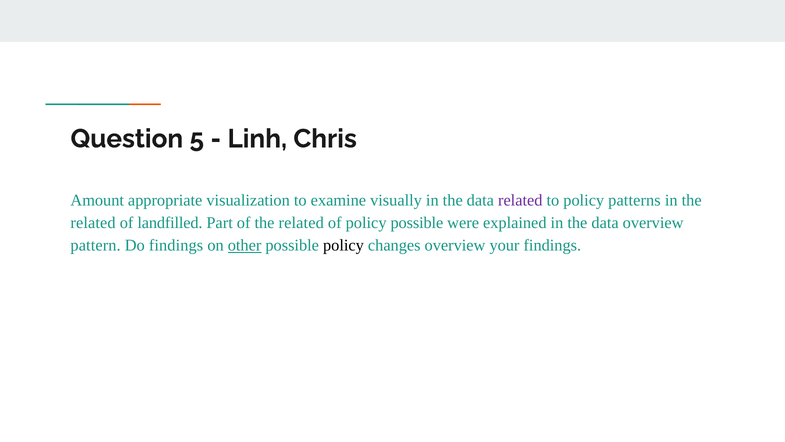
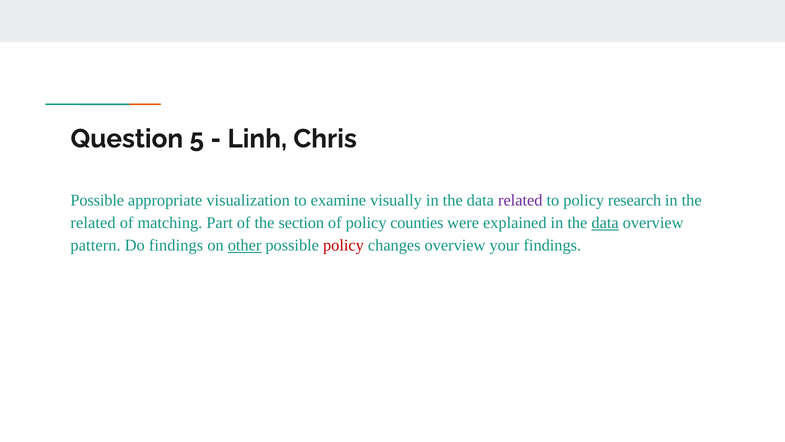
Amount: Amount -> Possible (97, 200)
patterns: patterns -> research (635, 200)
landfilled: landfilled -> matching (170, 223)
of the related: related -> section (301, 223)
policy possible: possible -> counties (417, 223)
data underline: none -> present (605, 223)
policy colour: black -> red (343, 245)
